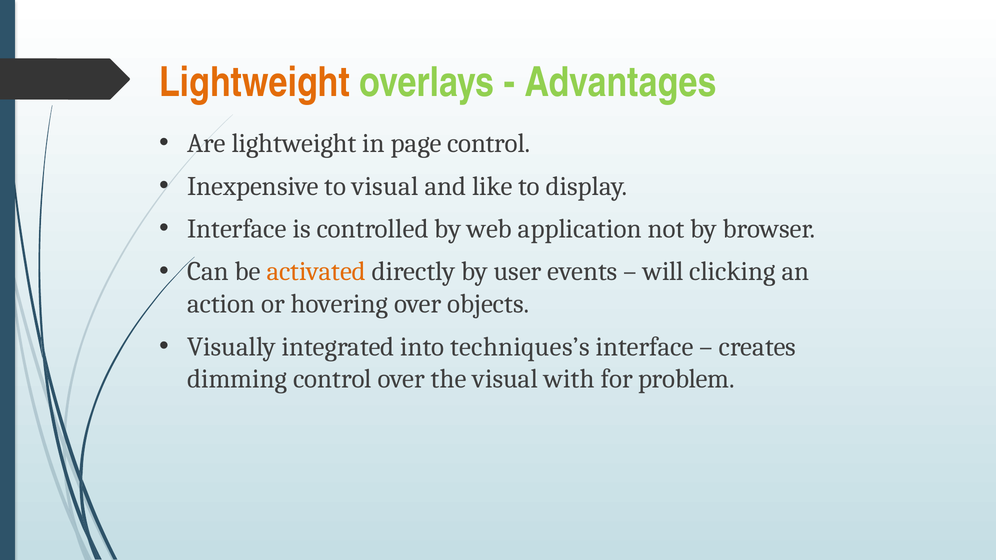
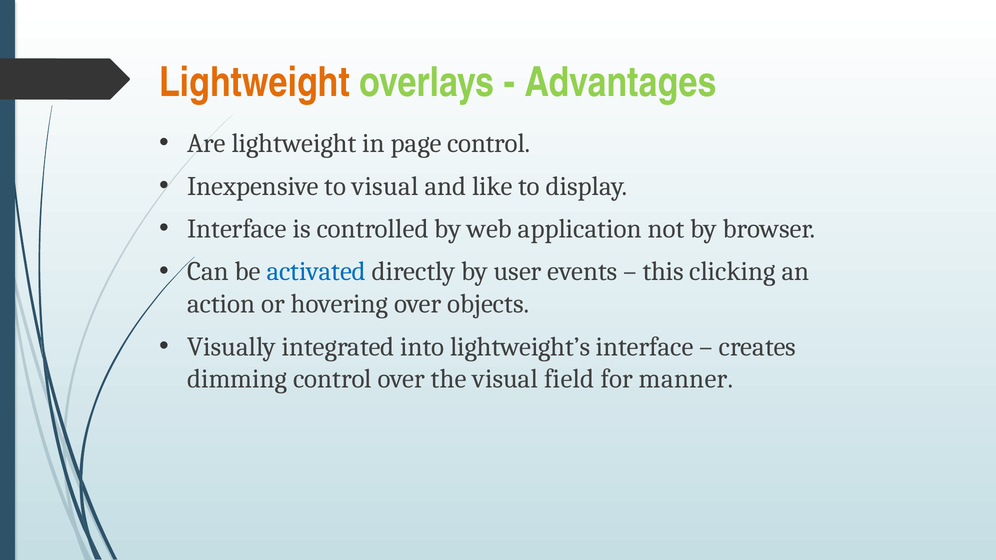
activated colour: orange -> blue (316, 272)
will: will -> this (663, 272)
techniques’s: techniques’s -> lightweight’s (520, 347)
with: with -> field (569, 379)
problem: problem -> manner (686, 379)
